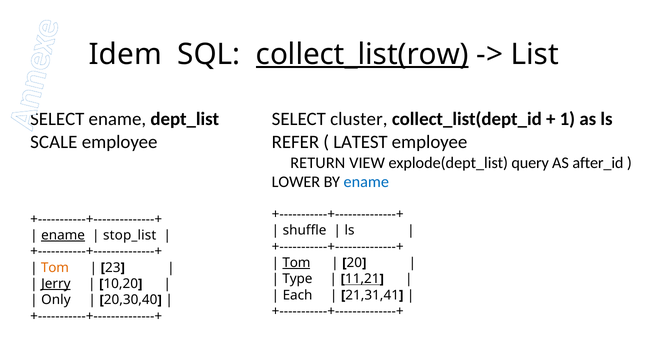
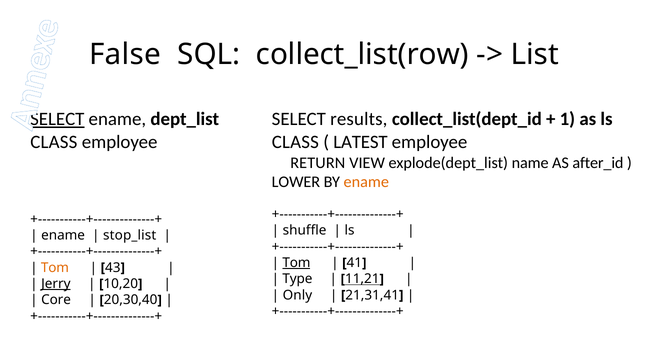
Idem: Idem -> False (125, 54)
collect_list(row underline: present -> none (362, 54)
SELECT underline: none -> present (57, 119)
cluster: cluster -> results (359, 119)
SCALE: SCALE -> CLASS (54, 142)
REFER: REFER -> CLASS (295, 142)
query: query -> name (530, 163)
ename colour: blue -> orange (366, 182)
ename underline: present -> none (63, 236)
20: 20 -> 41 (354, 263)
23: 23 -> 43 (113, 268)
Each: Each -> Only (297, 296)
Only: Only -> Core (56, 300)
